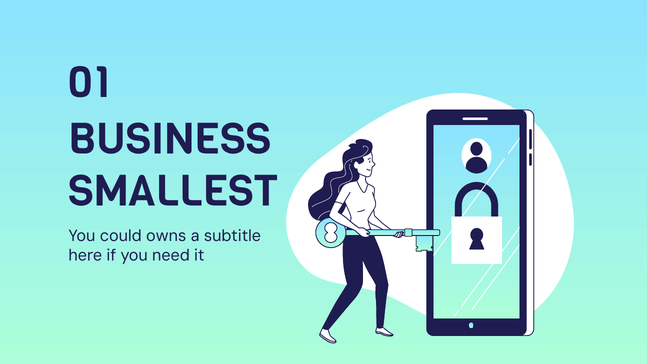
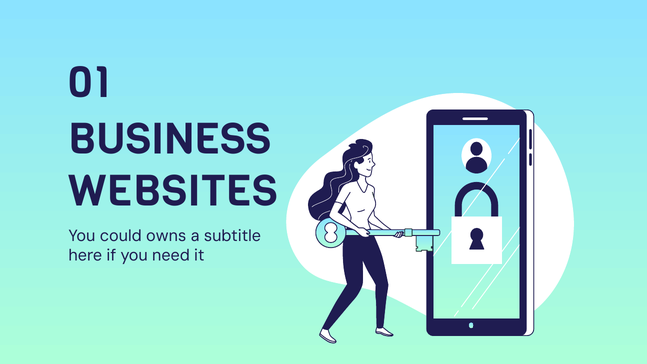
SMALLEST: SMALLEST -> WEBSITES (173, 191)
